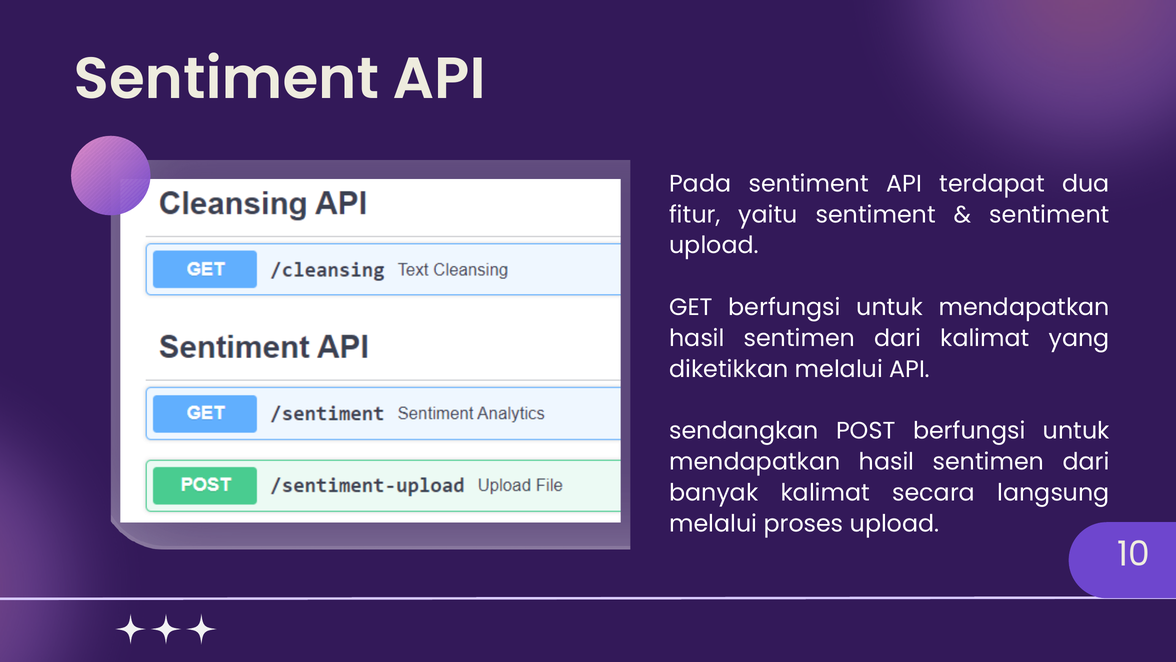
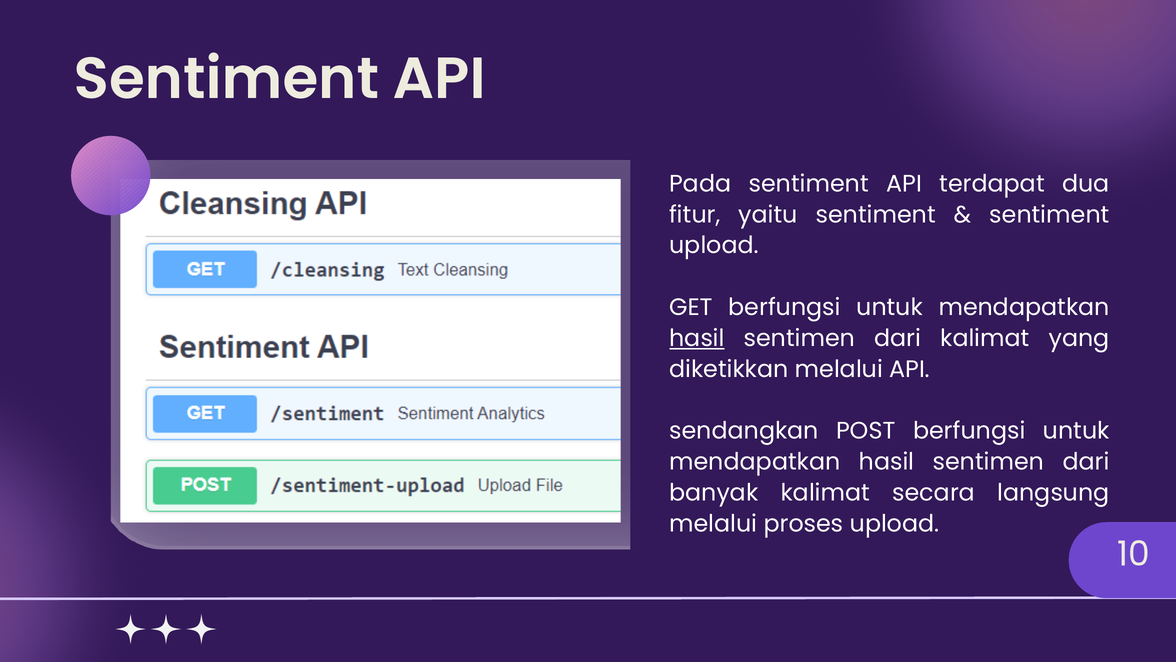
hasil underline: none -> present (697, 338)
